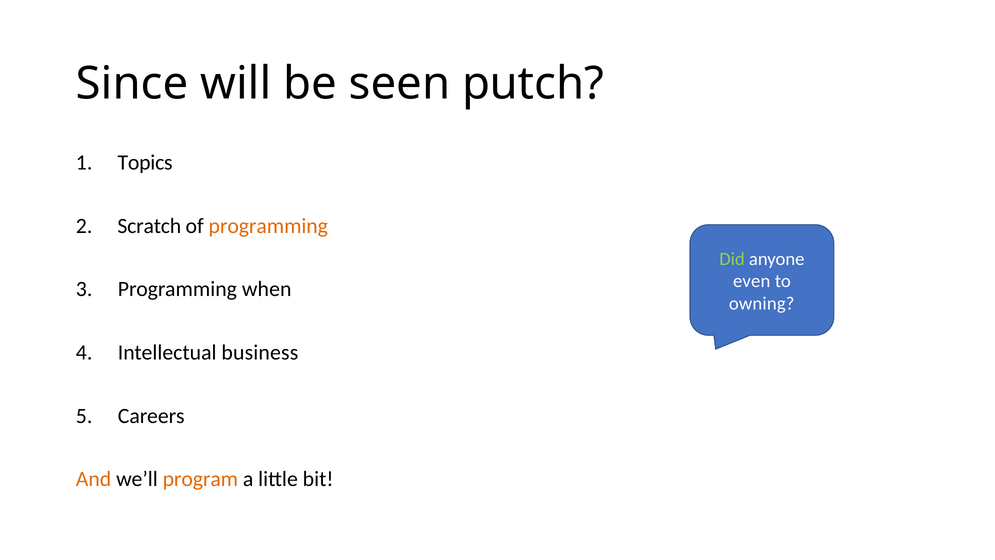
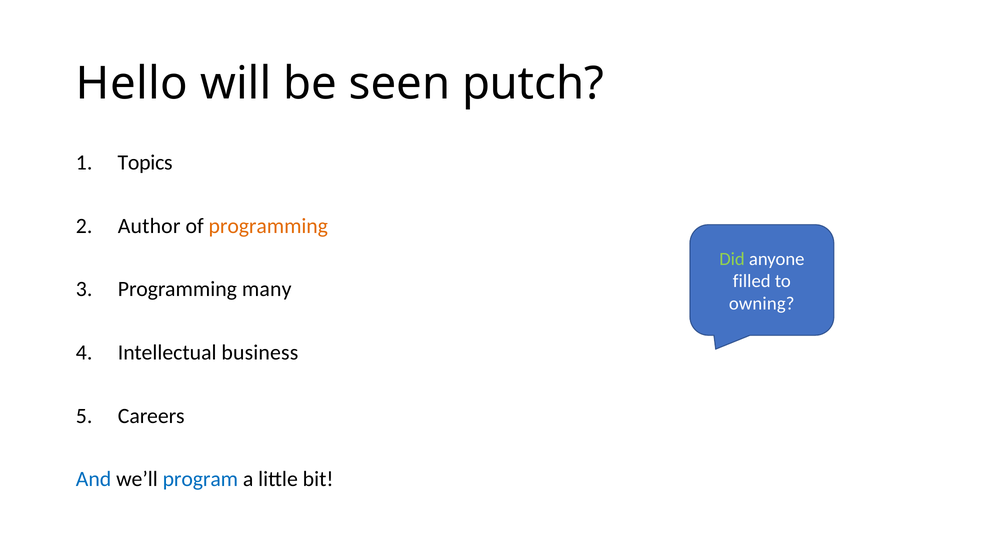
Since: Since -> Hello (132, 84)
Scratch: Scratch -> Author (149, 226)
even: even -> filled (752, 281)
when: when -> many (267, 289)
And colour: orange -> blue (94, 479)
program colour: orange -> blue (200, 479)
